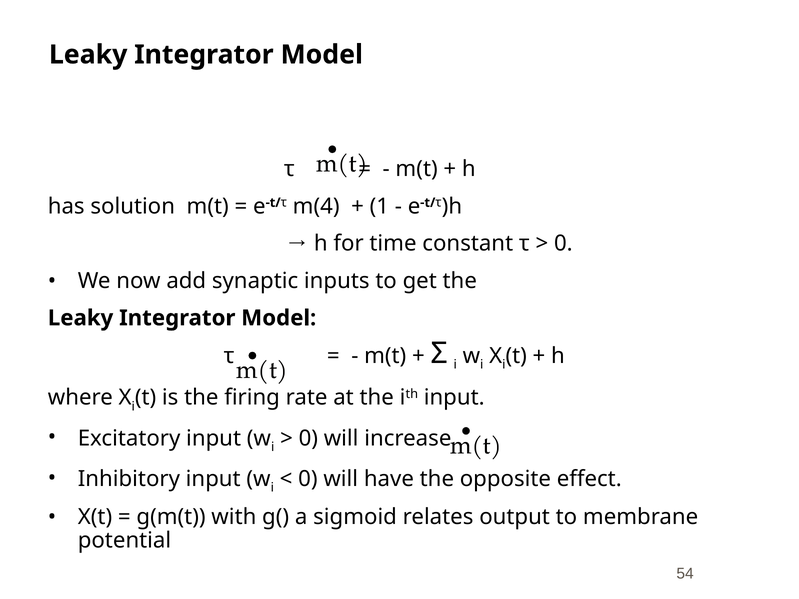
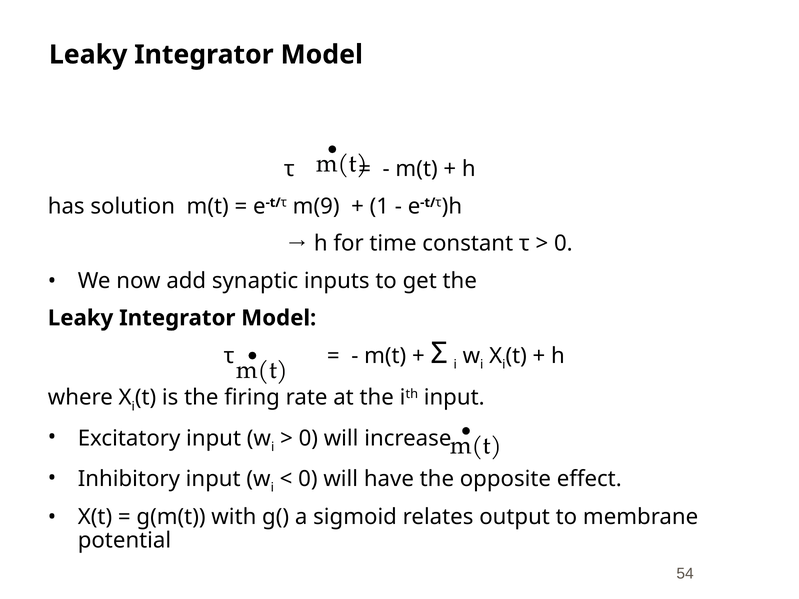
m(4: m(4 -> m(9 (316, 206)
